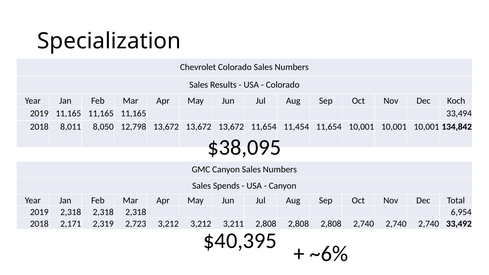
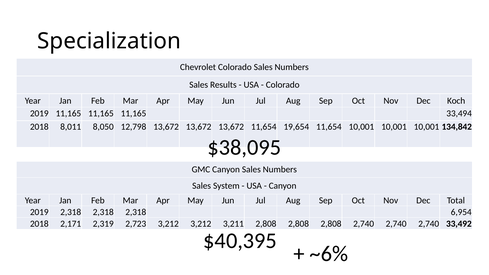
11,454: 11,454 -> 19,654 (296, 127)
Spends: Spends -> System (226, 186)
